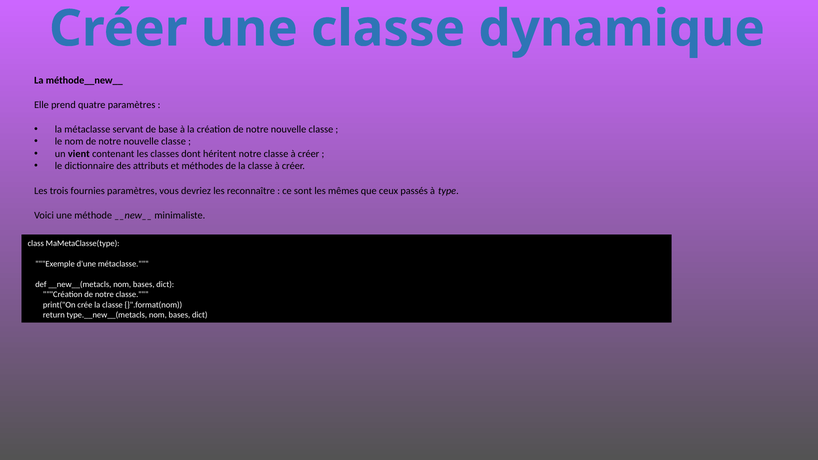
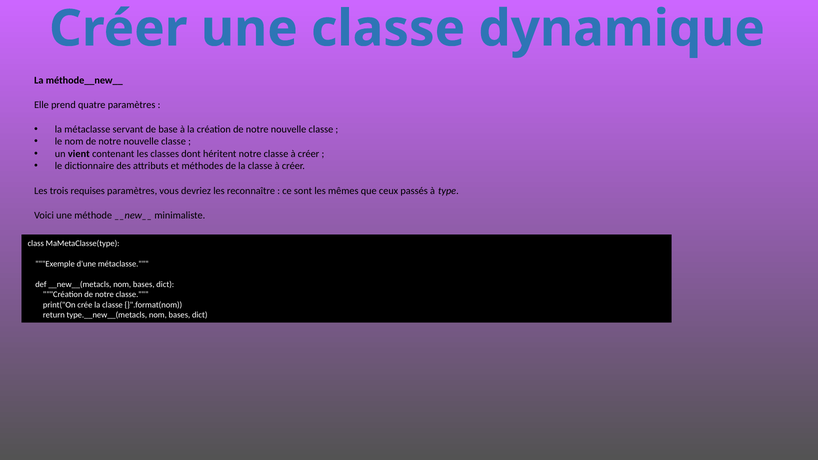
fournies: fournies -> requises (88, 191)
